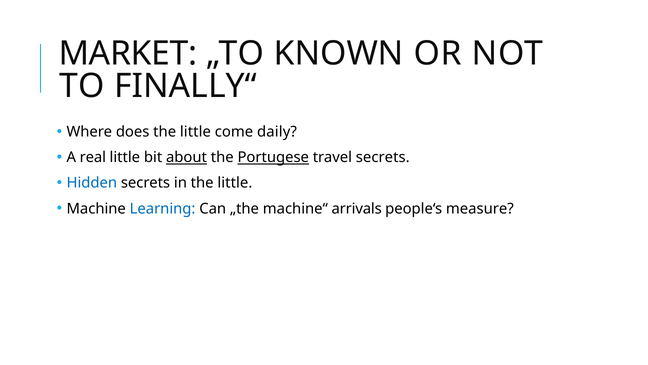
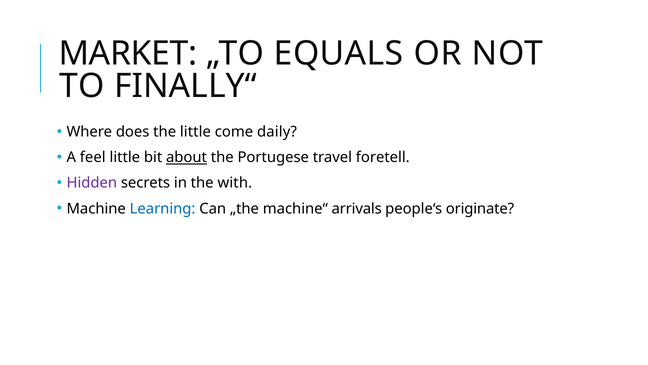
KNOWN: KNOWN -> EQUALS (339, 53)
real: real -> feel (93, 157)
Portugese underline: present -> none (273, 157)
travel secrets: secrets -> foretell (383, 157)
Hidden colour: blue -> purple (92, 183)
in the little: little -> with (235, 183)
measure: measure -> originate (480, 208)
